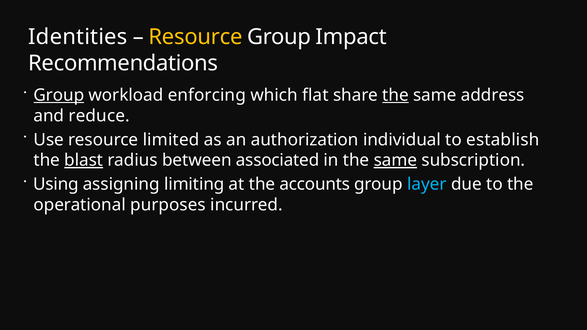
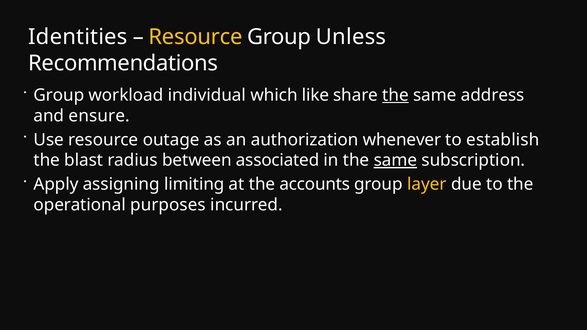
Impact: Impact -> Unless (351, 37)
Group underline: present -> none (59, 95)
enforcing: enforcing -> individual (207, 95)
flat: flat -> like (315, 95)
reduce: reduce -> ensure (99, 116)
limited: limited -> outage (171, 140)
individual: individual -> whenever (402, 140)
blast underline: present -> none (84, 160)
Using: Using -> Apply (56, 184)
layer colour: light blue -> yellow (427, 184)
